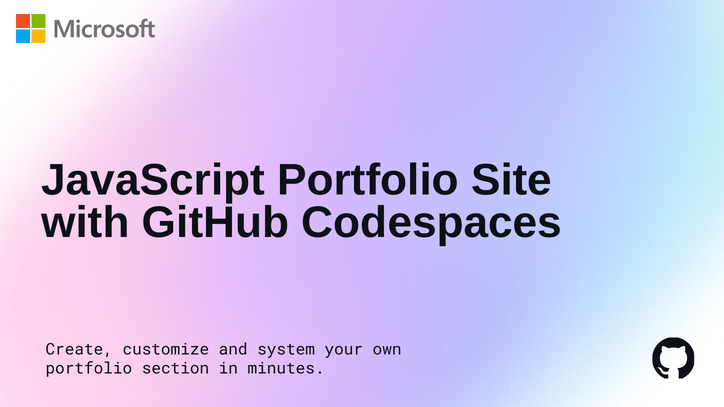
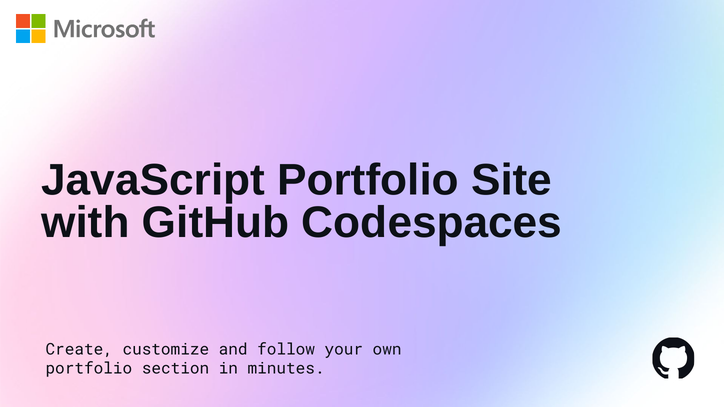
system: system -> follow (286, 350)
